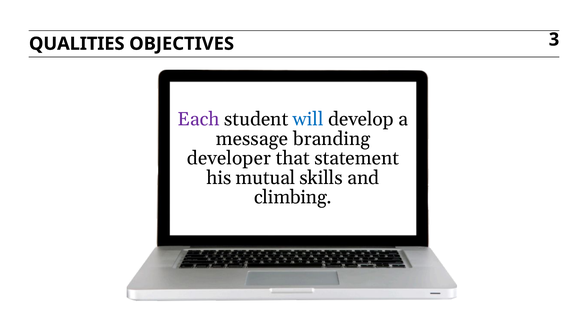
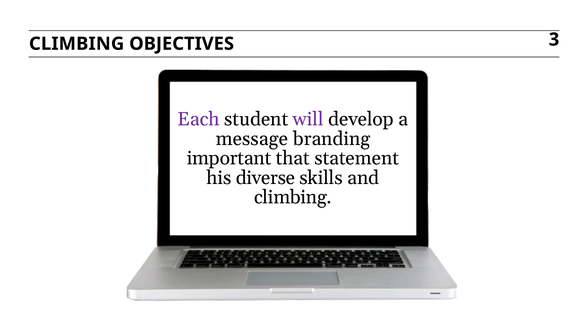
QUALITIES: QUALITIES -> CLIMBING (77, 44)
will colour: blue -> purple (308, 119)
developer: developer -> important (229, 158)
mutual: mutual -> diverse (265, 178)
